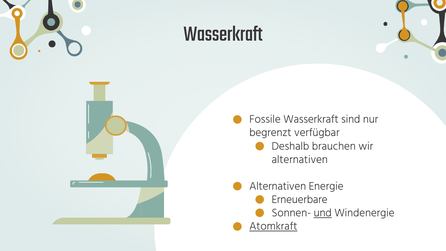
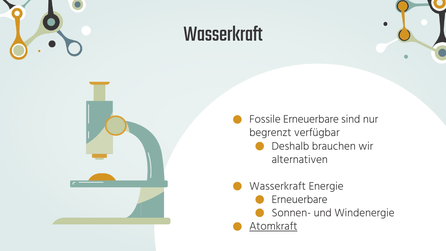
Fossile Wasserkraft: Wasserkraft -> Erneuerbare (311, 119)
Alternativen: Alternativen -> Wasserkraft (278, 186)
und underline: present -> none (323, 213)
